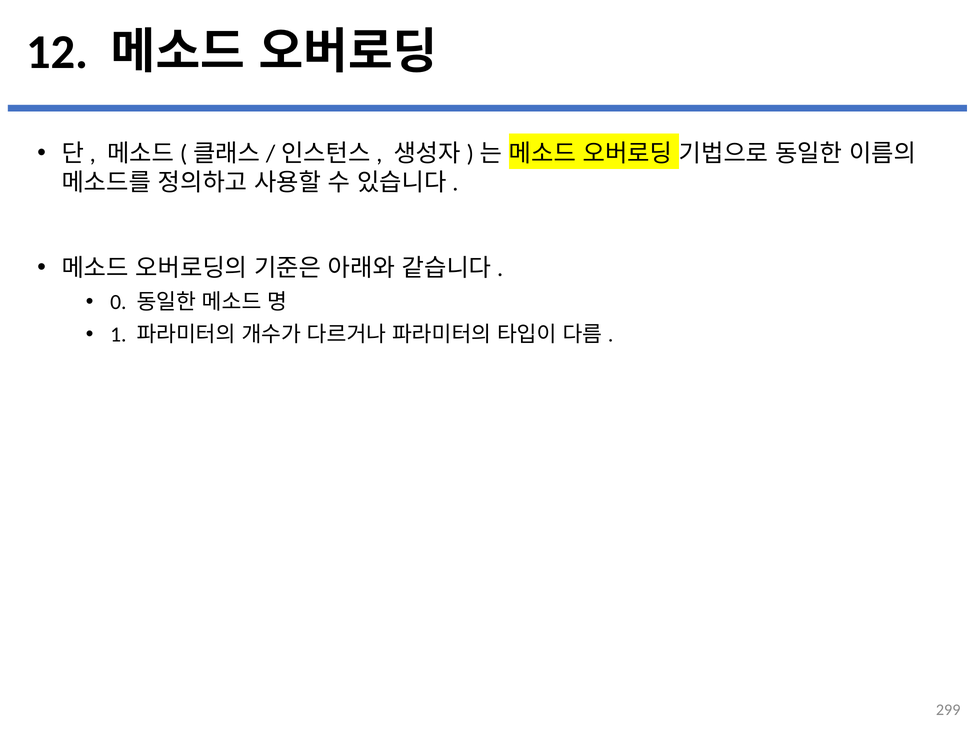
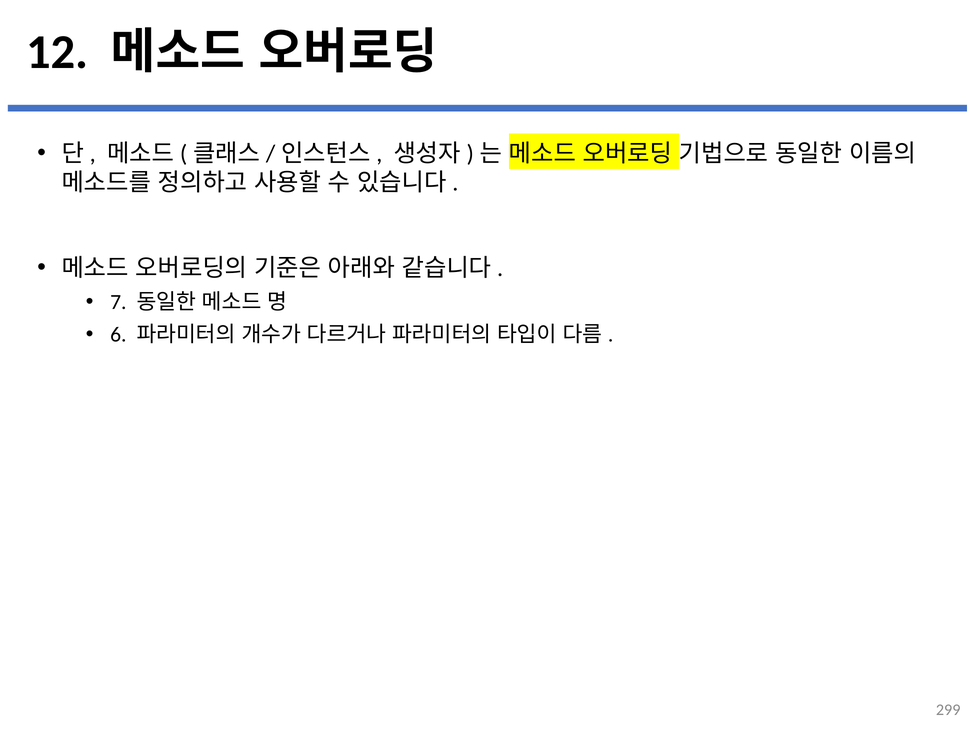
0: 0 -> 7 (118, 302)
1: 1 -> 6 (118, 335)
